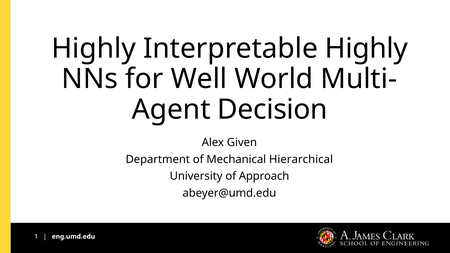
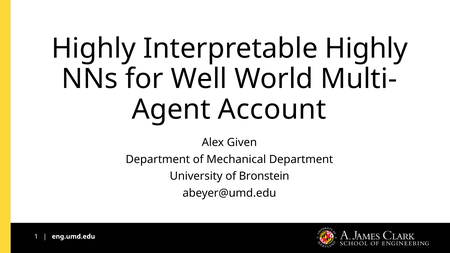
Decision: Decision -> Account (272, 109)
Mechanical Hierarchical: Hierarchical -> Department (301, 159)
Approach: Approach -> Bronstein (264, 176)
